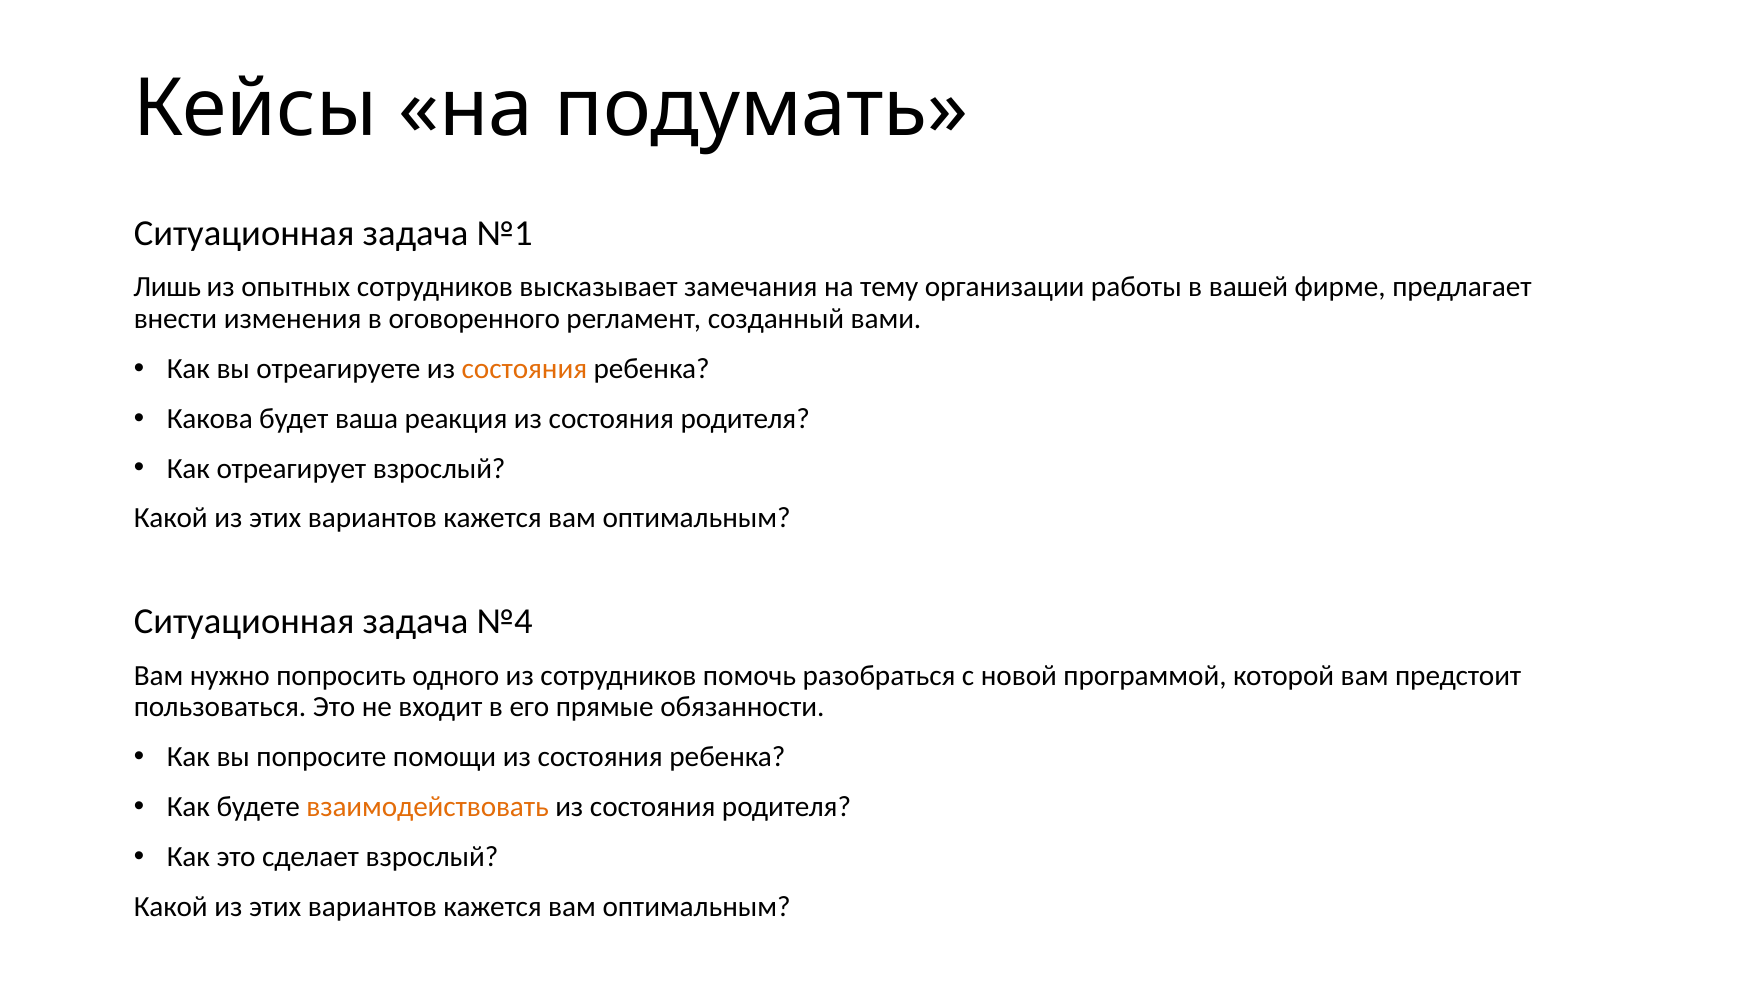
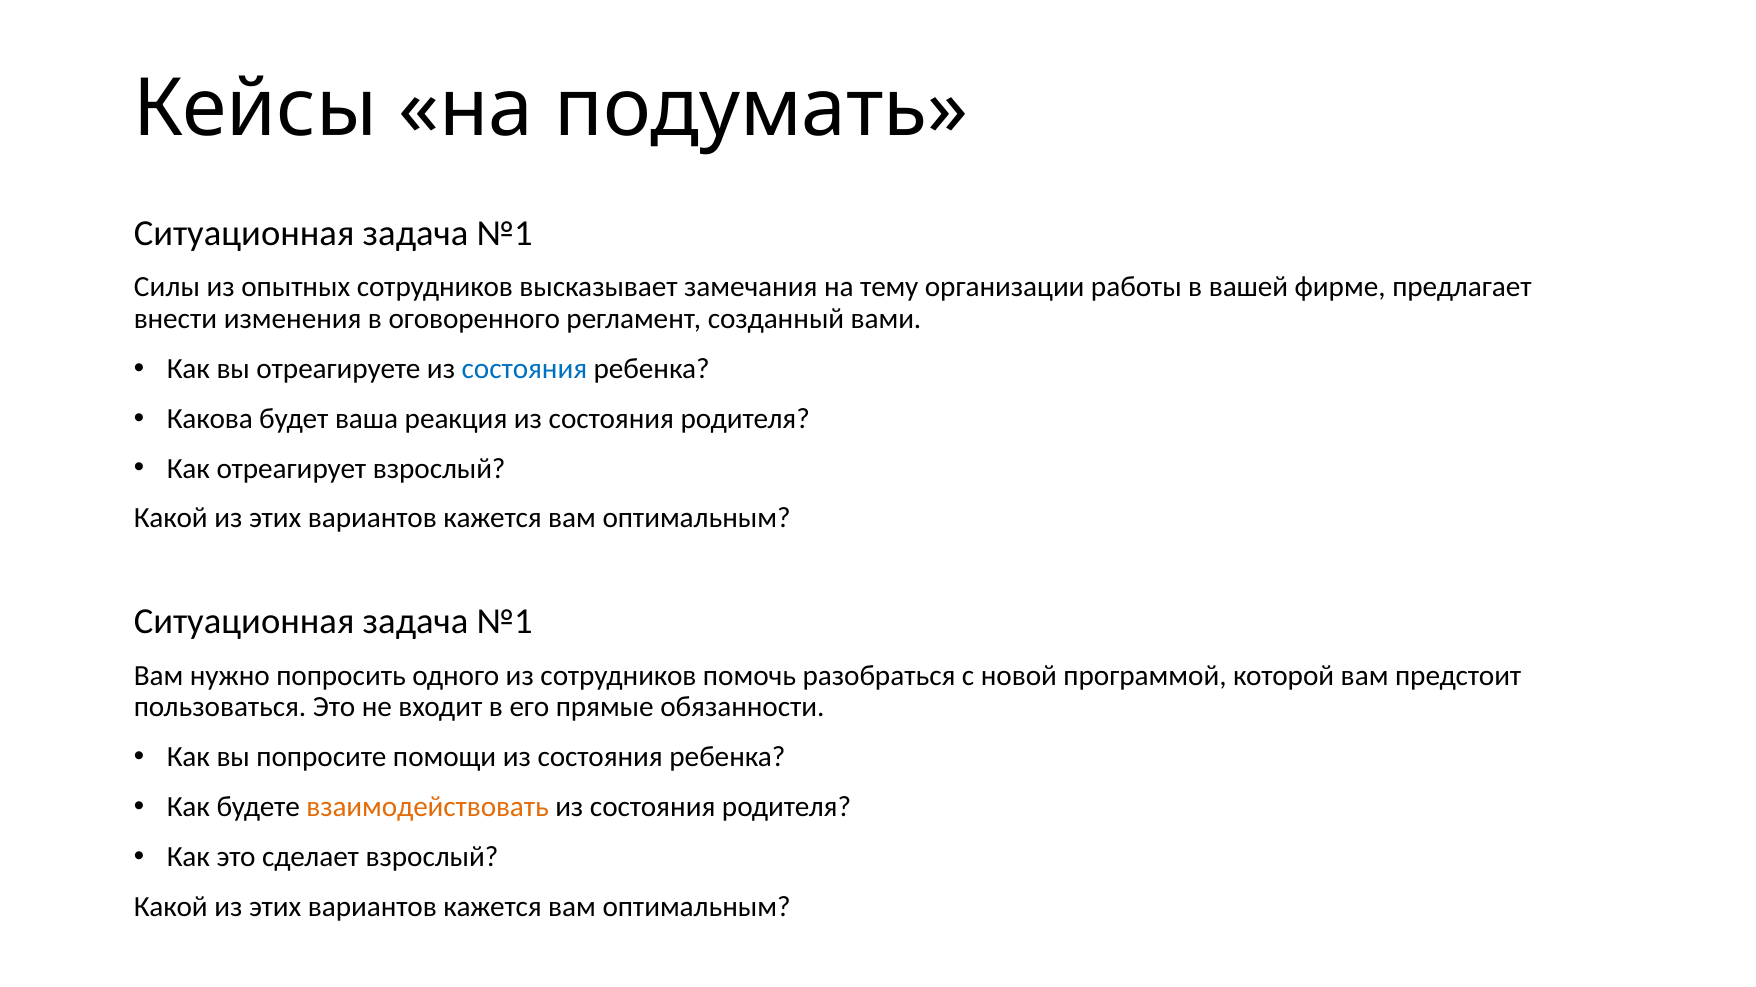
Лишь: Лишь -> Силы (167, 288)
состояния colour: orange -> blue (524, 369)
№4: №4 -> №1 (505, 622)
